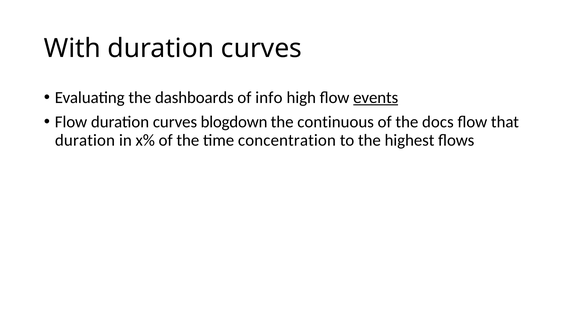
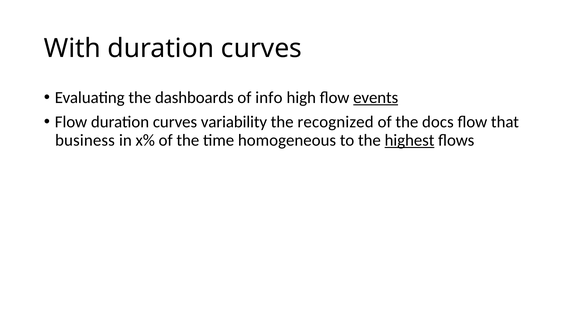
blogdown: blogdown -> variability (234, 122)
continuous: continuous -> recognized (336, 122)
duration: duration -> business (85, 140)
concentration: concentration -> homogeneous (287, 140)
highest underline: none -> present (409, 140)
